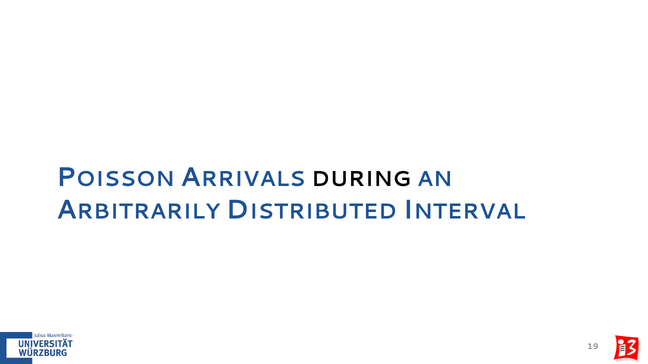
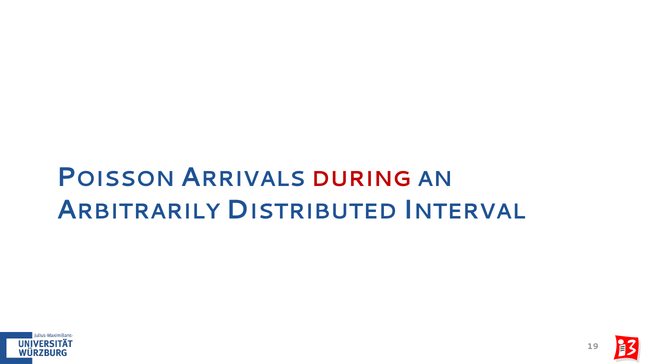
DURING colour: black -> red (361, 179)
